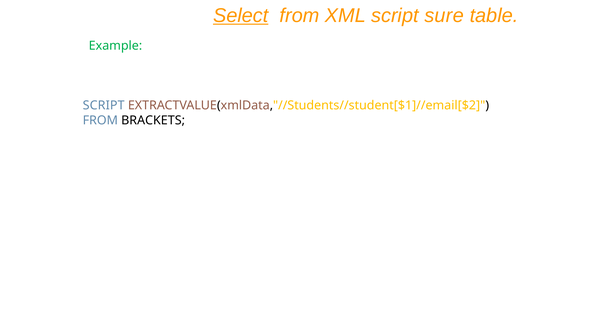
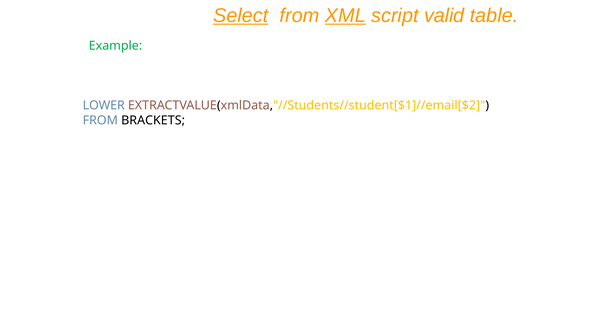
XML underline: none -> present (345, 16)
sure: sure -> valid (444, 16)
SCRIPT: SCRIPT -> LOWER (104, 105)
